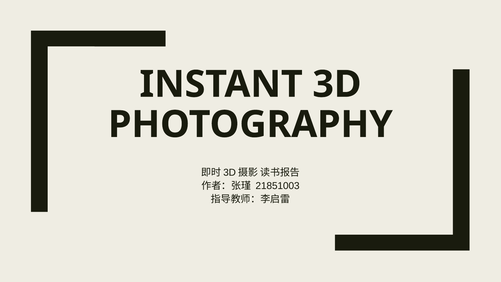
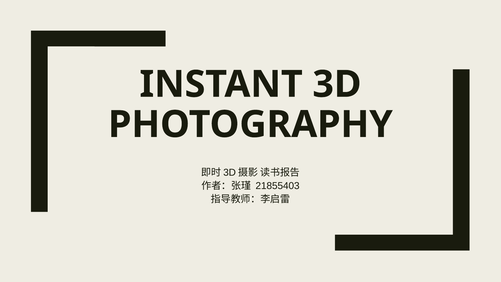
21851003: 21851003 -> 21855403 (278, 186)
